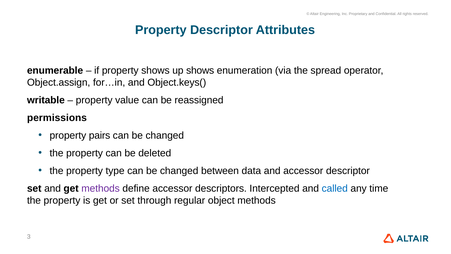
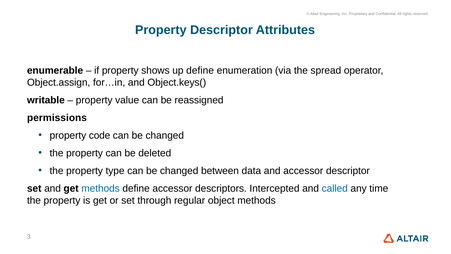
up shows: shows -> define (200, 70)
pairs: pairs -> code (100, 135)
methods colour: purple -> blue (101, 188)
